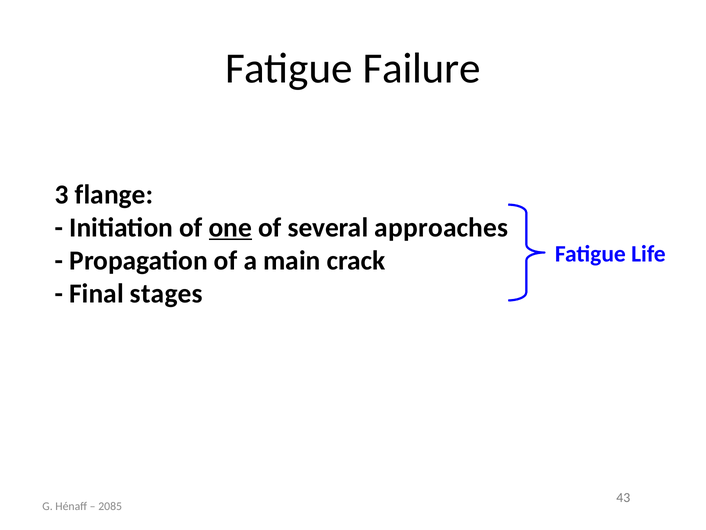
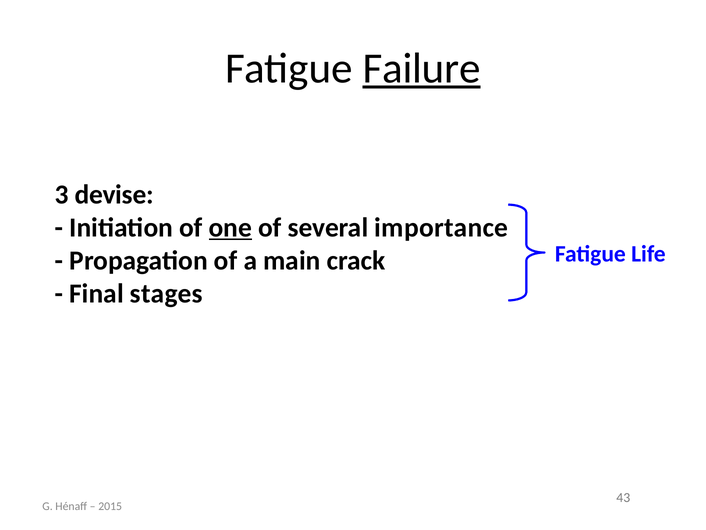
Failure underline: none -> present (422, 68)
flange: flange -> devise (114, 194)
approaches: approaches -> importance (441, 227)
2085: 2085 -> 2015 (110, 506)
